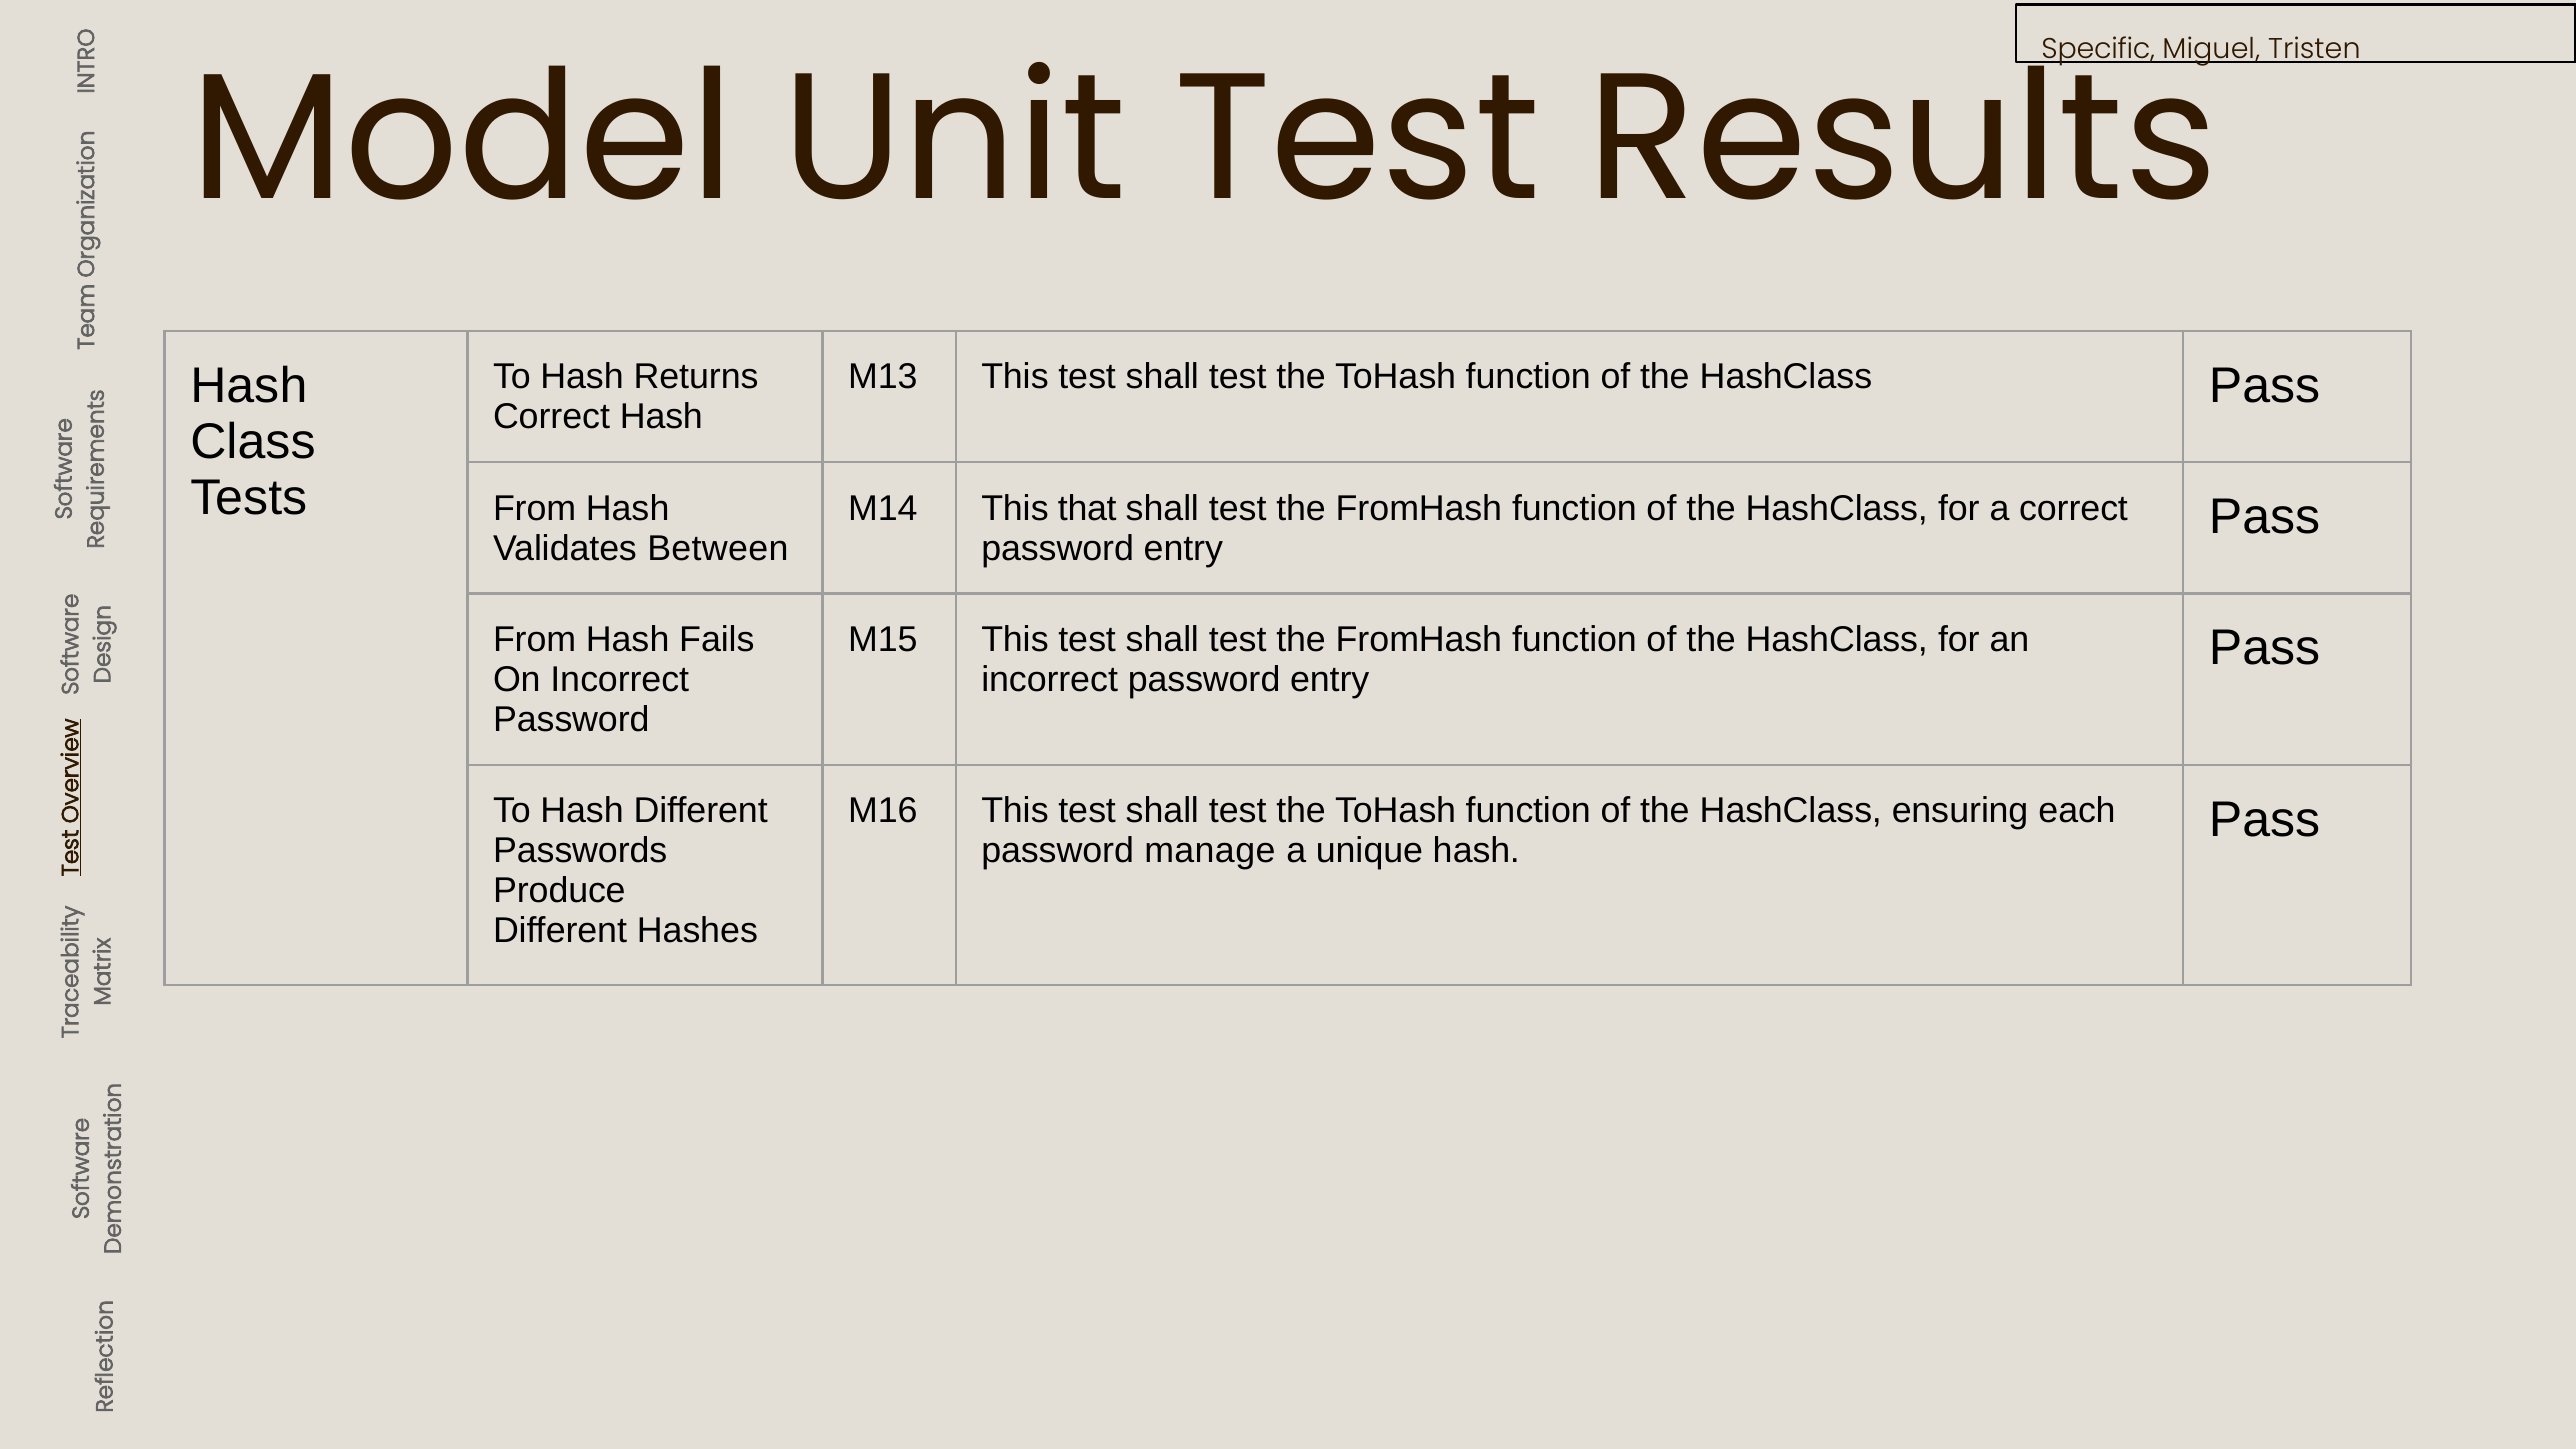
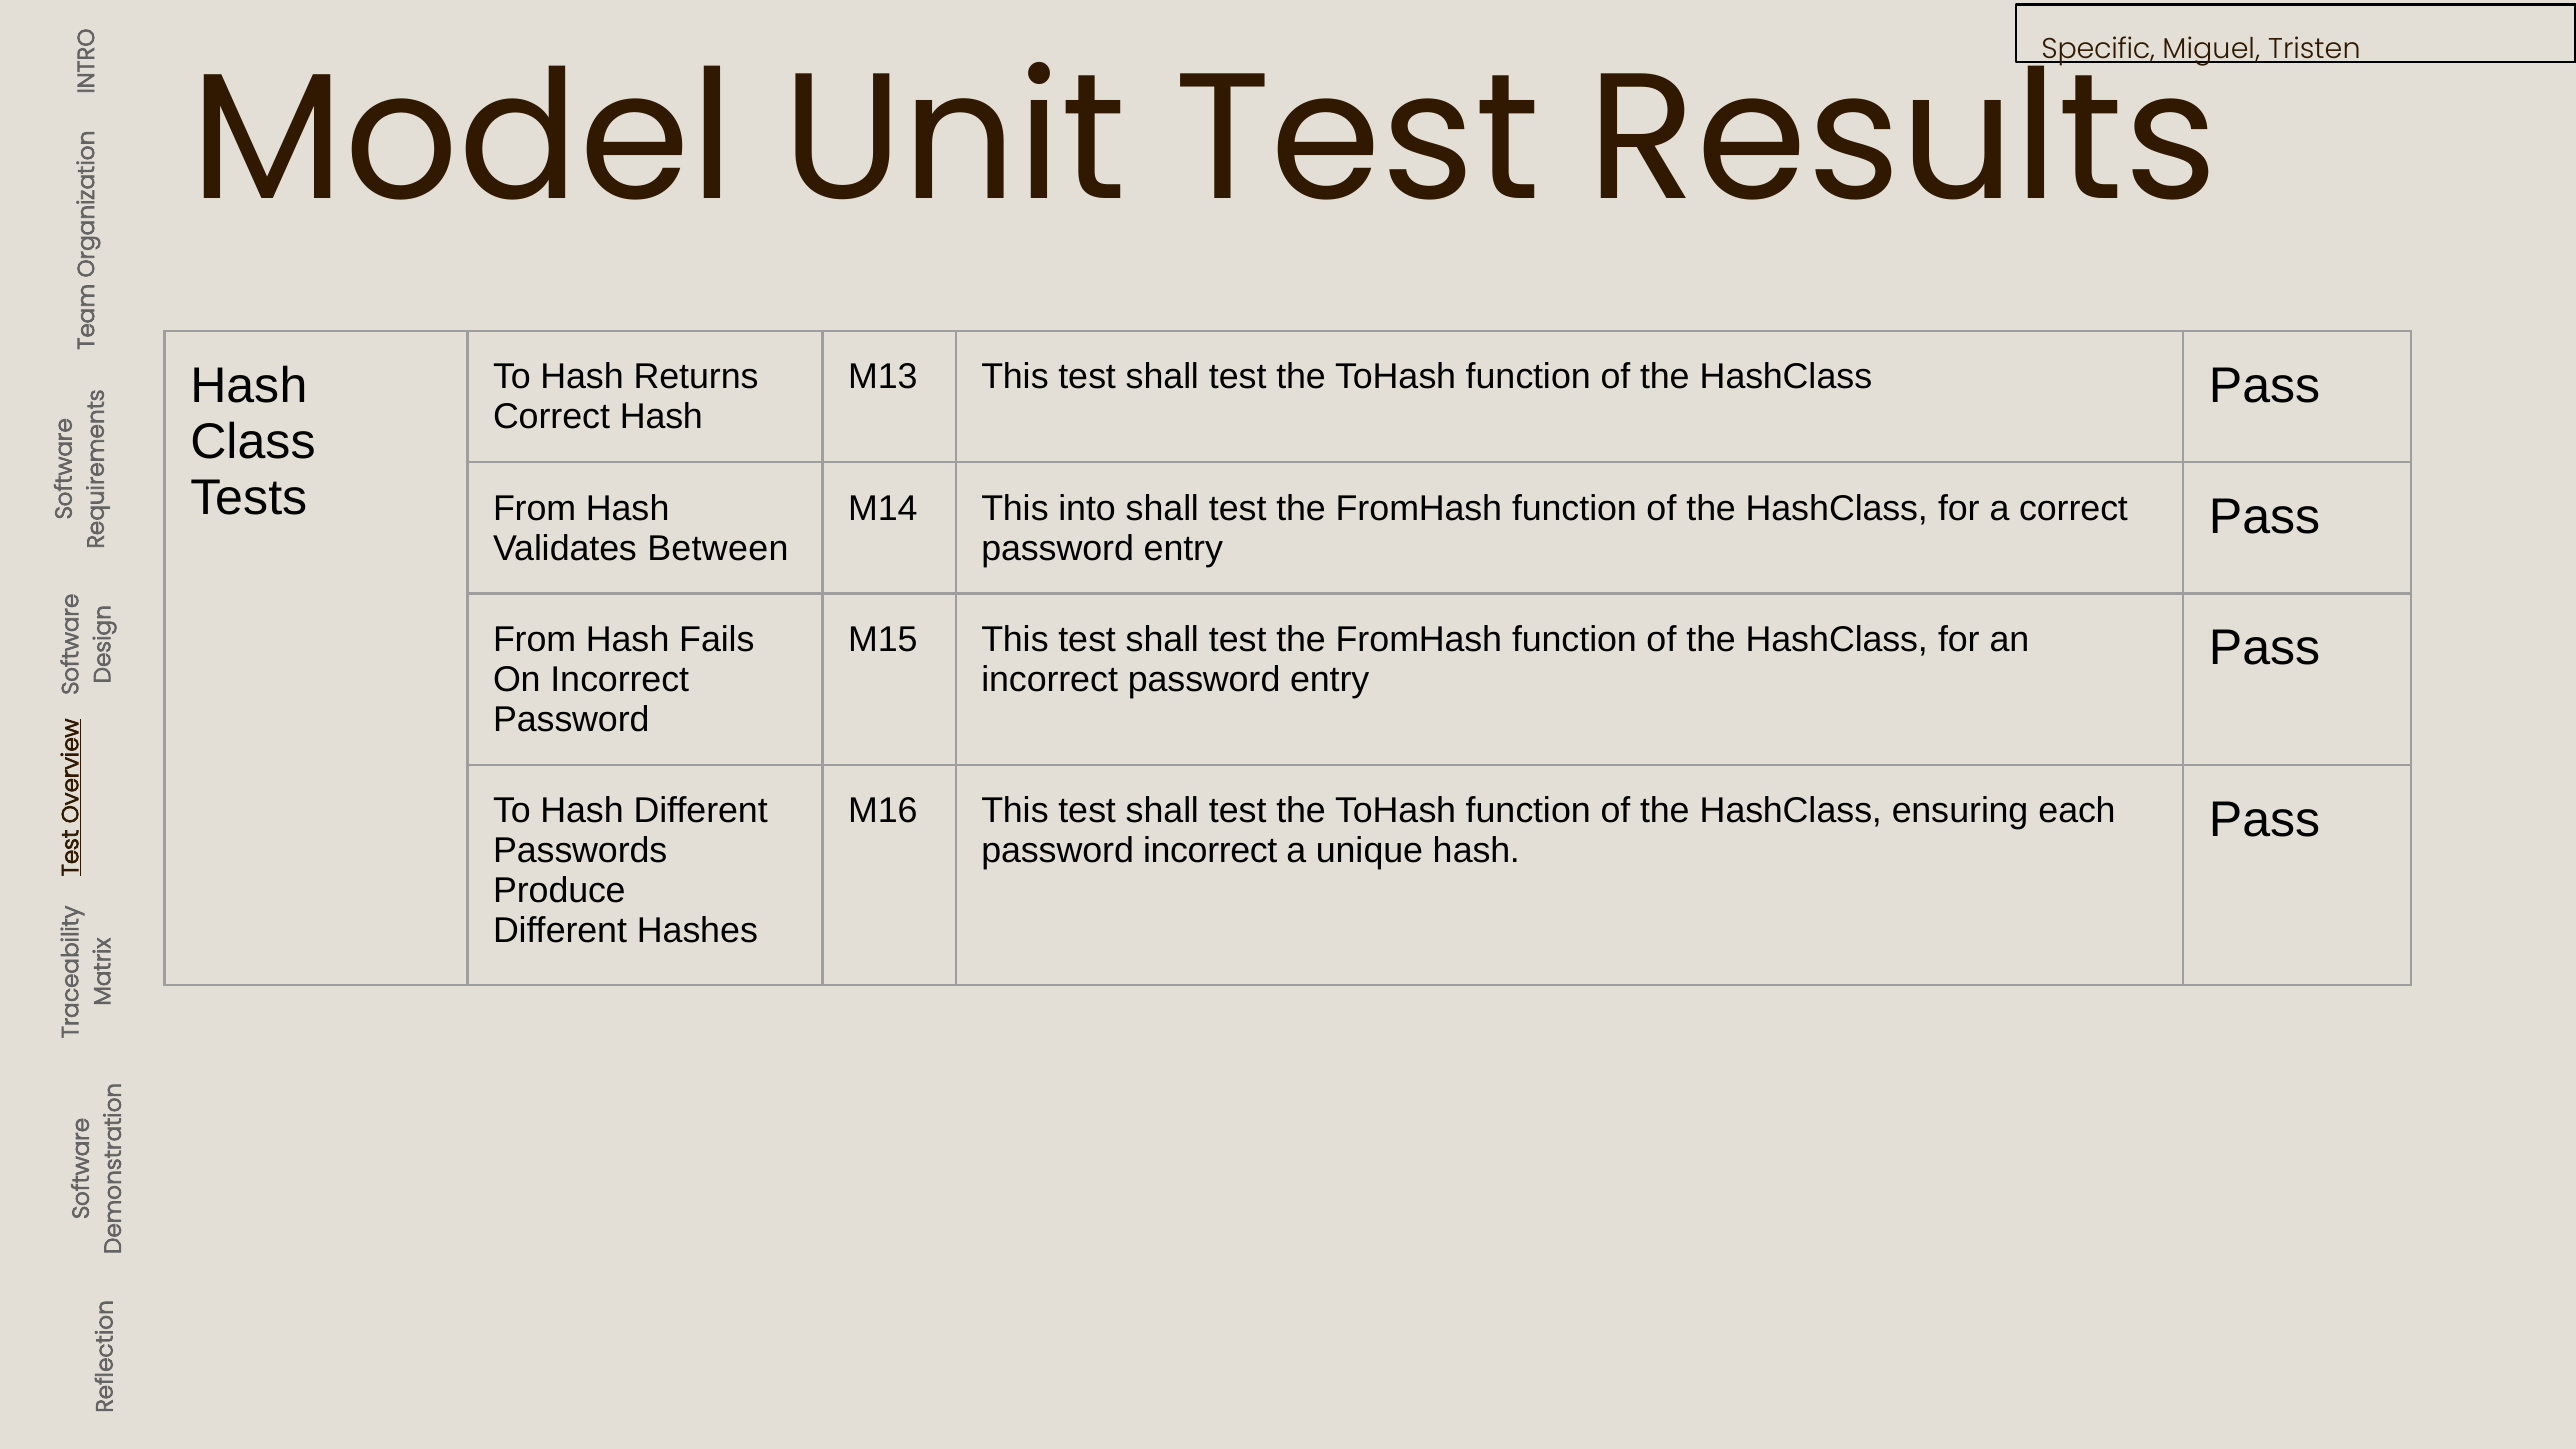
that: that -> into (1087, 508)
password manage: manage -> incorrect (1210, 851)
